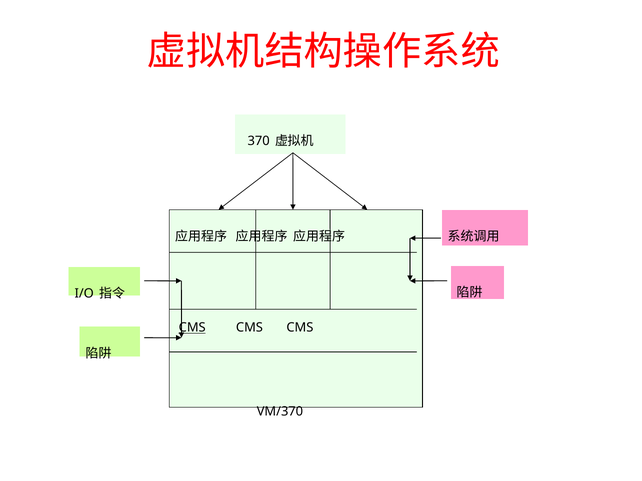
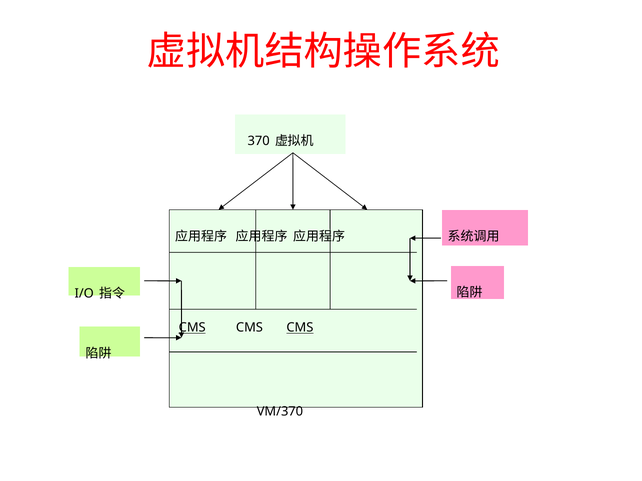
CMS underline: none -> present (300, 328)
